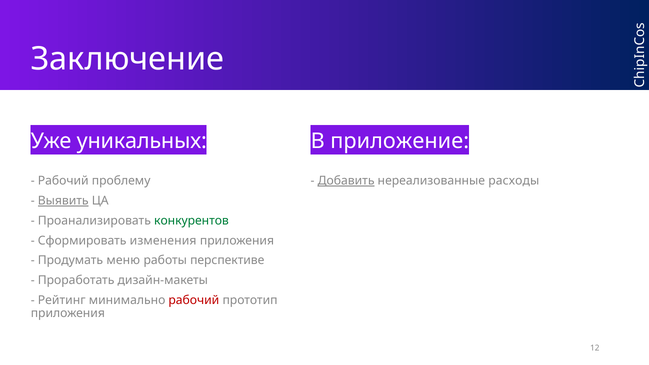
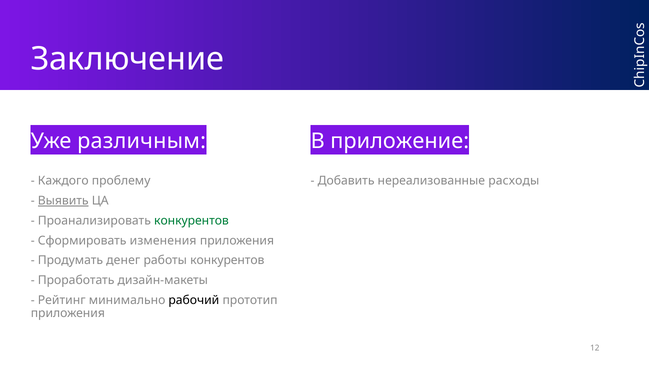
уникальных: уникальных -> различным (142, 141)
Рабочий: Рабочий -> Каждого (63, 181)
Добавить underline: present -> none (346, 181)
меню: меню -> денег (123, 260)
работы перспективе: перспективе -> конкурентов (227, 260)
рабочий colour: red -> black (194, 300)
